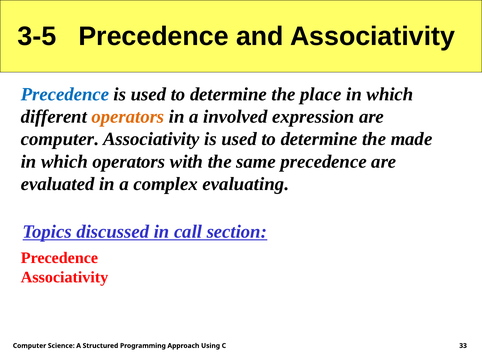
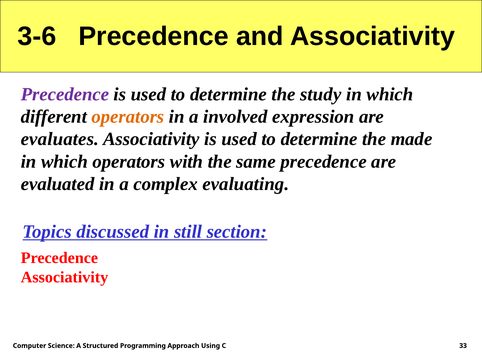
3-5: 3-5 -> 3-6 (37, 36)
Precedence colour: blue -> purple (65, 94)
place: place -> study (321, 94)
computer: computer -> evaluates (60, 139)
call: call -> still (188, 232)
